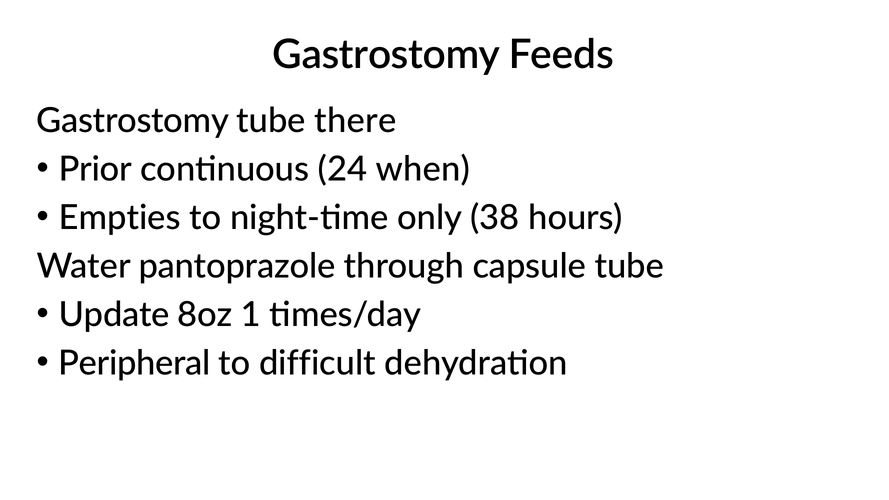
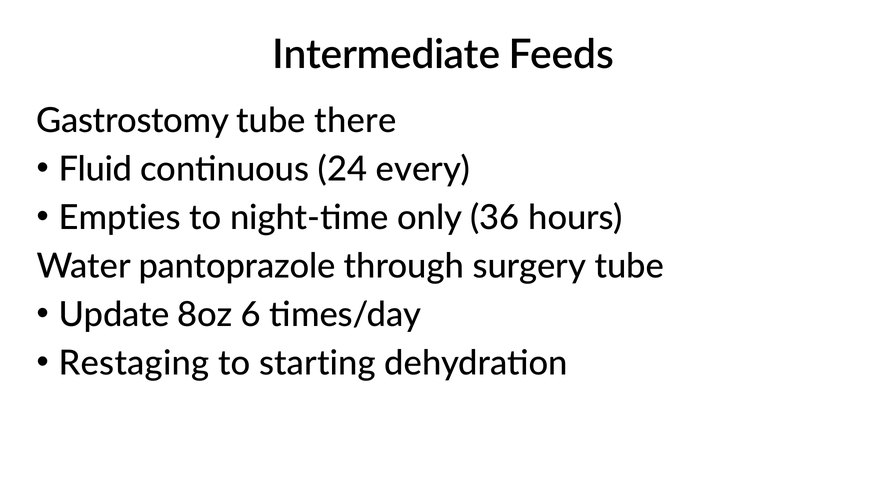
Gastrostomy: Gastrostomy -> Intermediate (386, 55)
Prior: Prior -> Fluid (95, 169)
when: when -> every (423, 169)
38: 38 -> 36 (495, 218)
capsule: capsule -> surgery (529, 266)
1: 1 -> 6 (251, 315)
Peripheral: Peripheral -> Restaging (134, 363)
difficult: difficult -> starting (317, 363)
